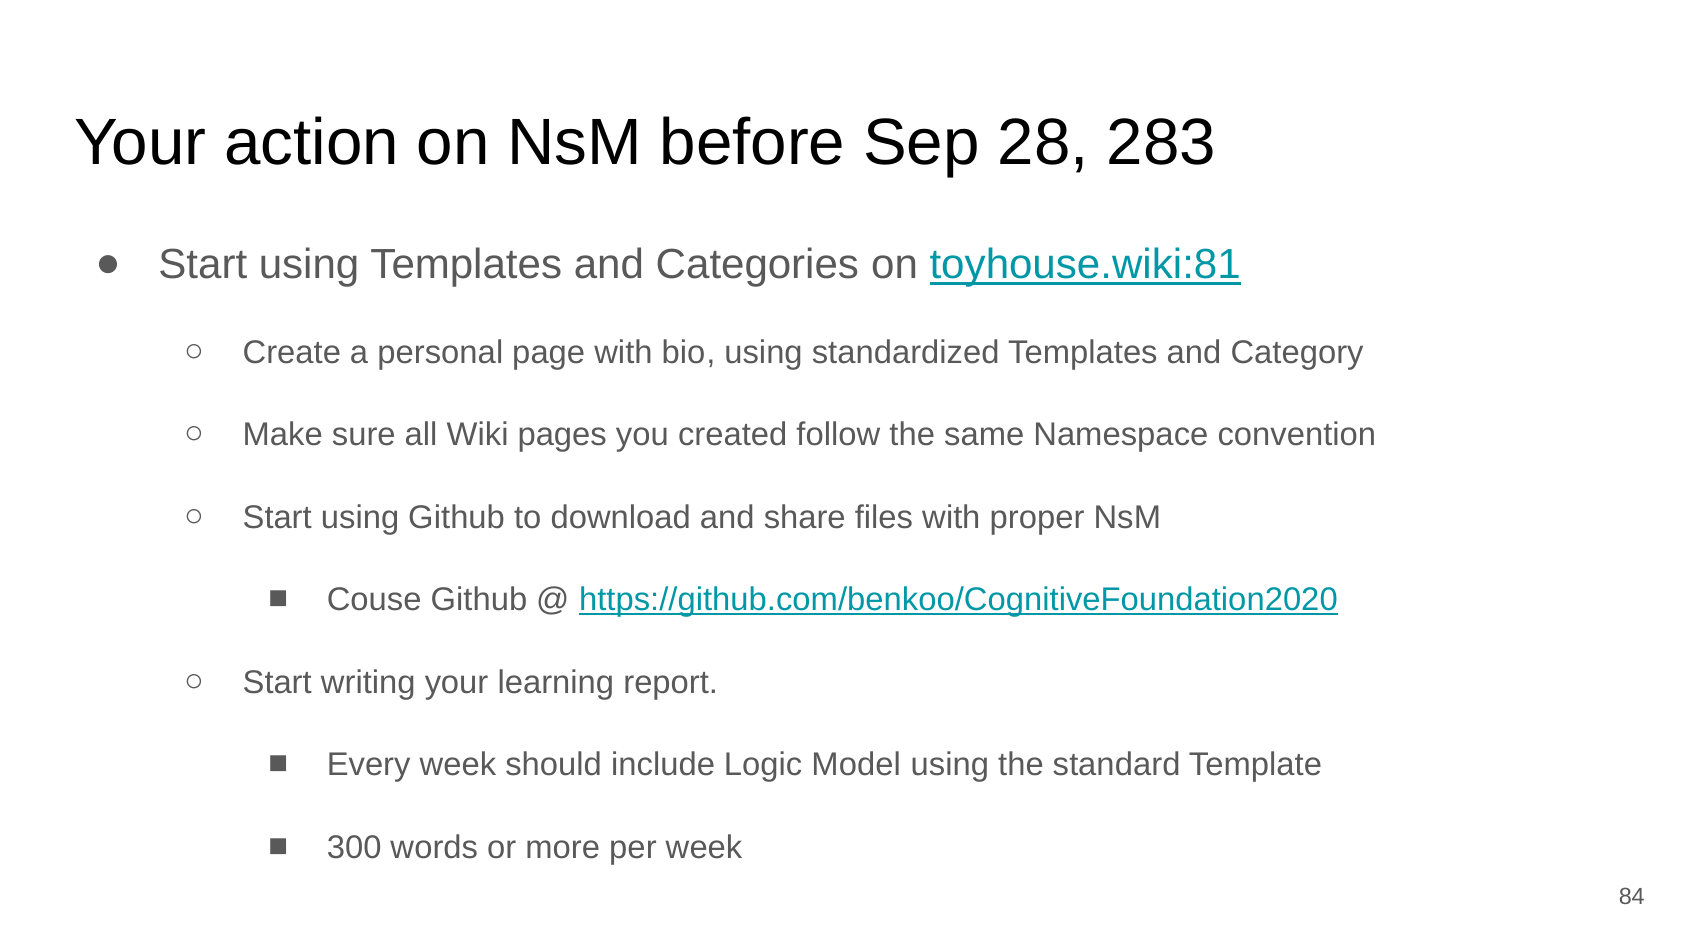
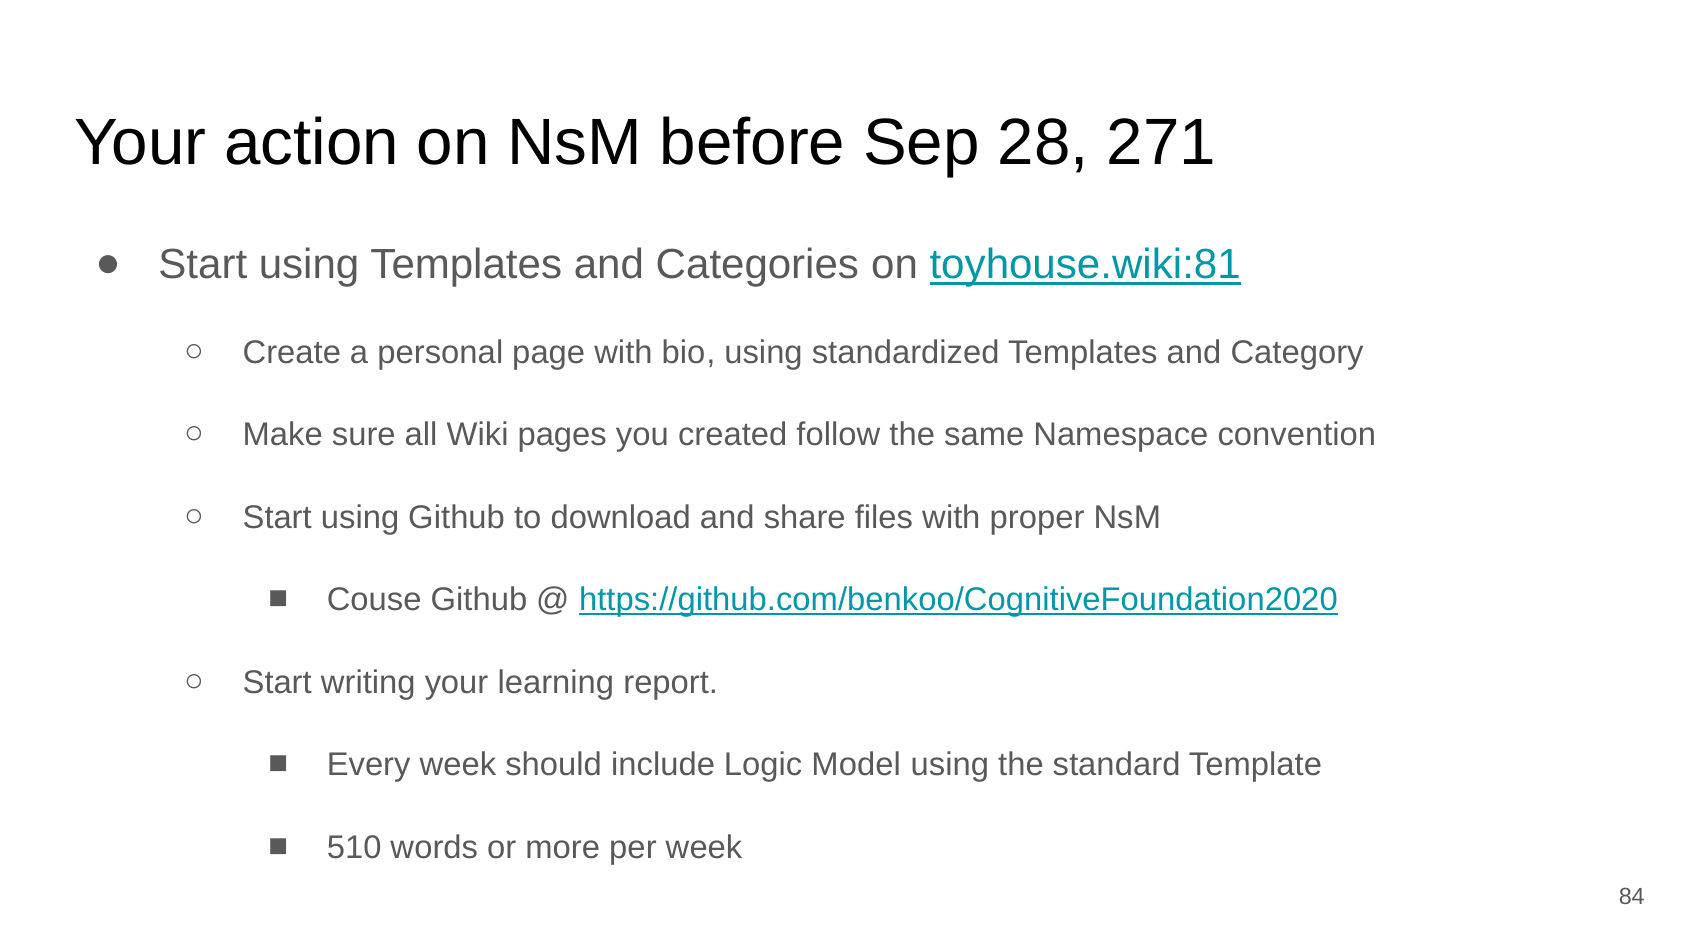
283: 283 -> 271 (1161, 143)
300: 300 -> 510 (354, 848)
